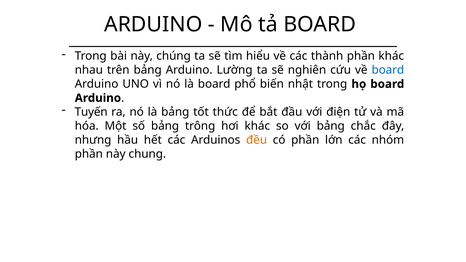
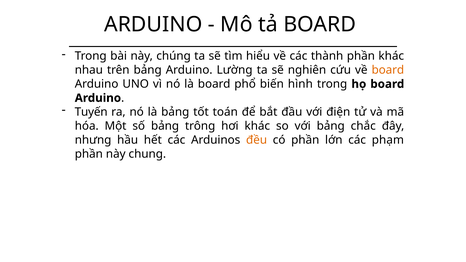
board colour: blue -> orange (388, 70)
nhật: nhật -> hình (300, 84)
thức: thức -> toán (225, 112)
nhóm: nhóm -> phạm (388, 140)
